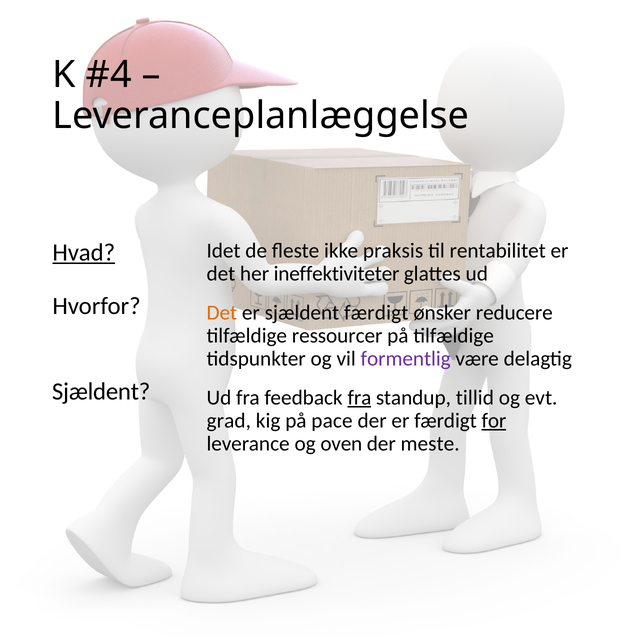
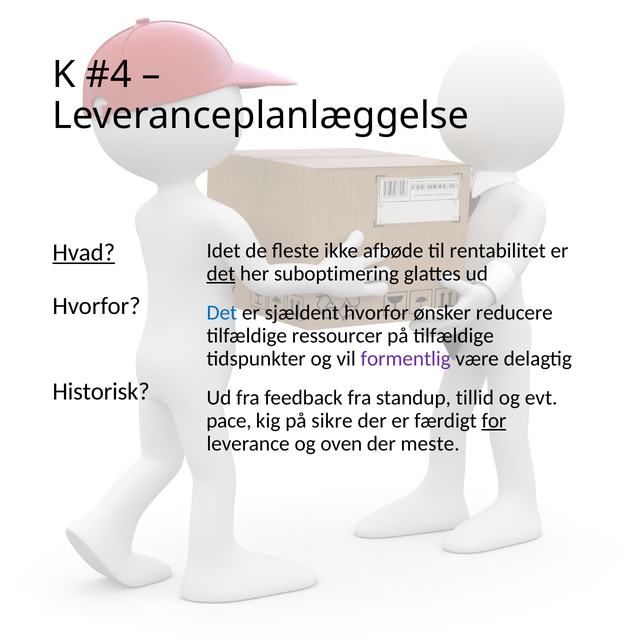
praksis: praksis -> afbøde (393, 251)
det underline: none -> present (221, 274)
ineffektiviteter: ineffektiviteter -> suboptimering (336, 274)
Det colour: orange -> blue (222, 313)
sjældent færdigt: færdigt -> hvorfor (376, 313)
Sjældent: Sjældent -> Historisk (101, 392)
fra underline: present -> none (359, 398)
grad: grad -> pace (229, 421)
pace: pace -> sikre (332, 421)
